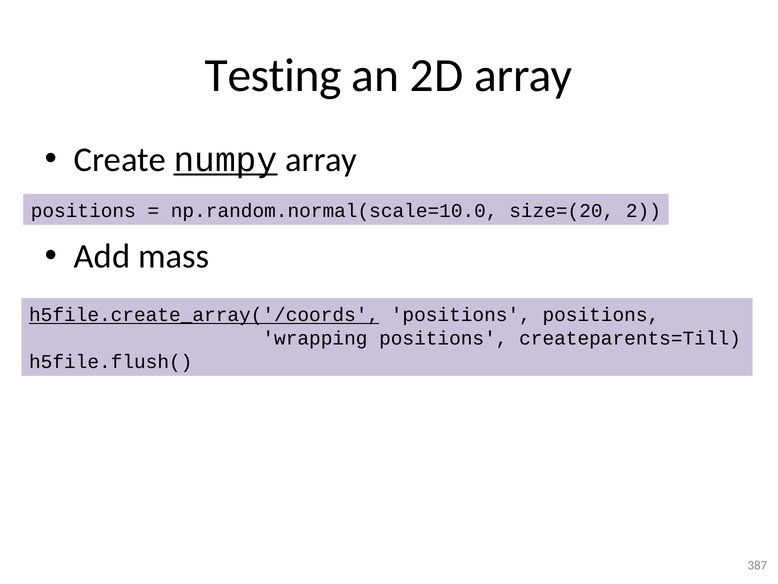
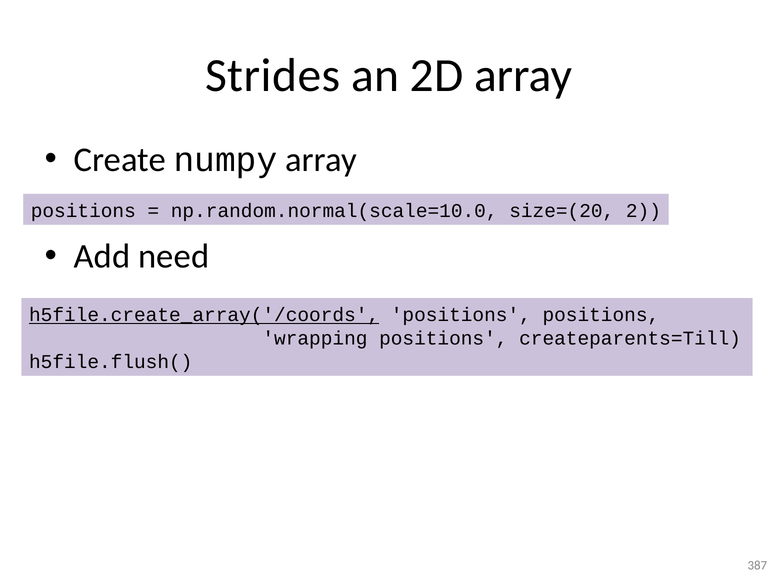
Testing: Testing -> Strides (273, 75)
numpy underline: present -> none (225, 160)
mass: mass -> need (174, 256)
